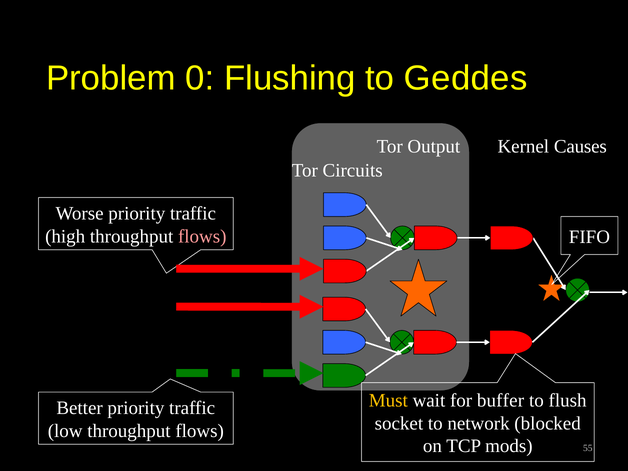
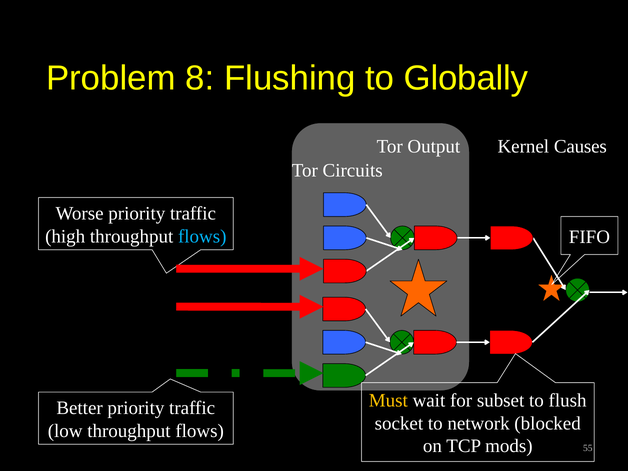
0: 0 -> 8 (200, 79)
Geddes: Geddes -> Globally (466, 79)
flows colour: pink -> light blue (202, 237)
buffer: buffer -> subset (501, 401)
